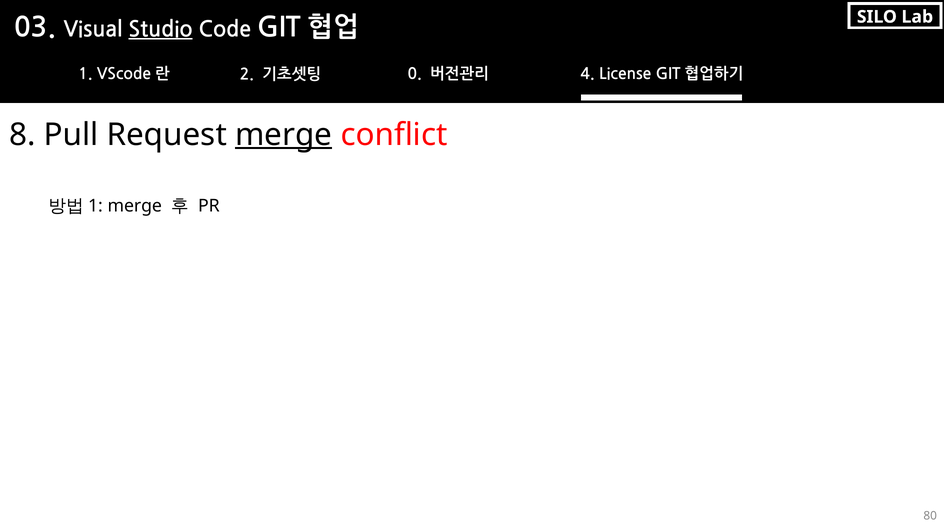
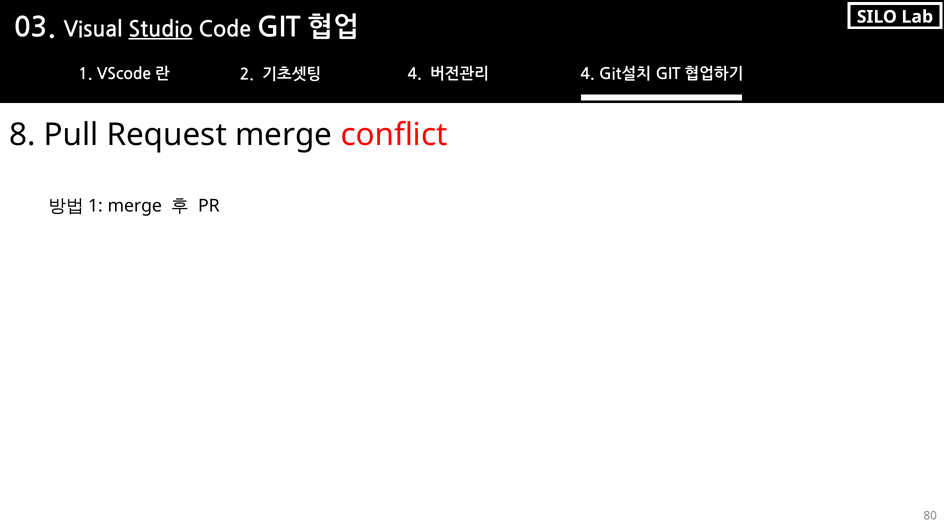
License: License -> Git설치 (625, 74)
0: 0 -> 4 (415, 74)
merge underline: present -> none (284, 135)
